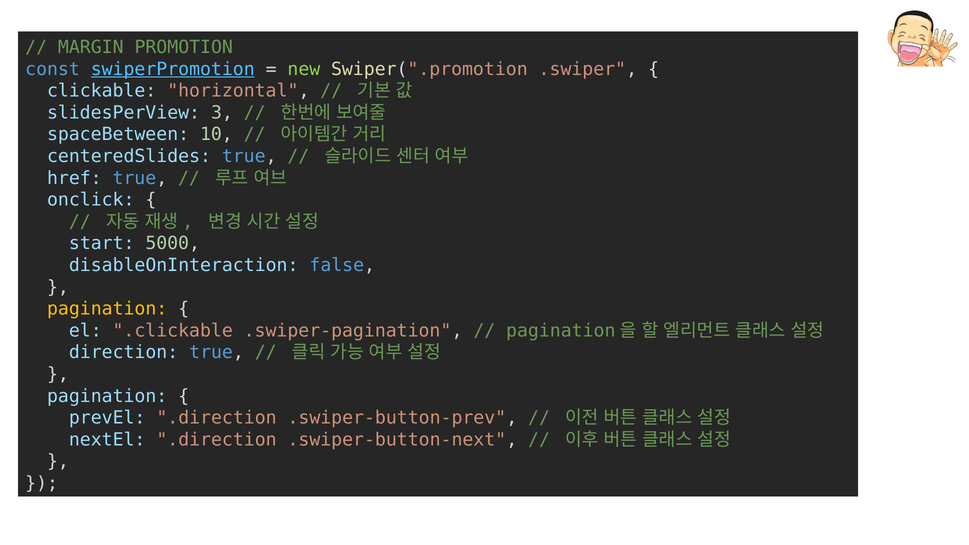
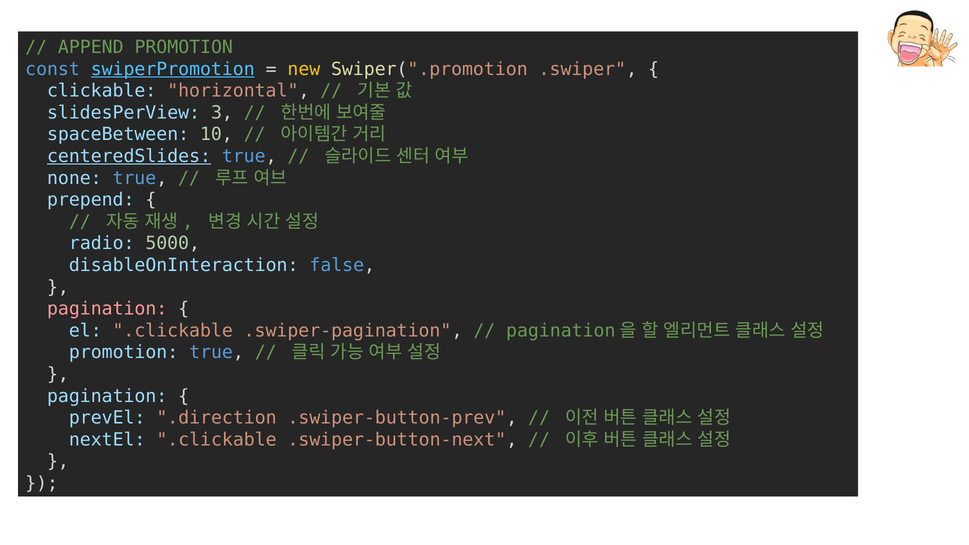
MARGIN: MARGIN -> APPEND (91, 47)
new colour: light green -> yellow (304, 69)
centeredSlides underline: none -> present (129, 156)
href: href -> none (74, 178)
onclick: onclick -> prepend (91, 200)
start: start -> radio (102, 243)
pagination colour: yellow -> pink (107, 309)
direction: direction -> promotion (124, 352)
nextEl .direction: .direction -> .clickable (217, 440)
